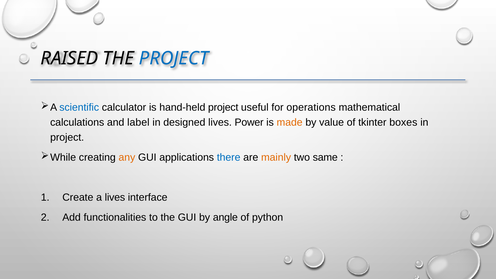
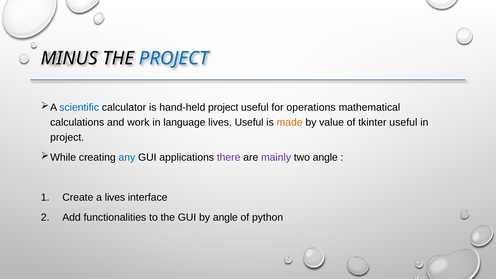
RAISED: RAISED -> MINUS (69, 58)
label: label -> work (138, 122)
designed: designed -> language (184, 122)
lives Power: Power -> Useful (249, 122)
tkinter boxes: boxes -> useful (403, 122)
any colour: orange -> blue (127, 157)
there colour: blue -> purple (229, 157)
mainly colour: orange -> purple (276, 157)
two same: same -> angle (325, 157)
